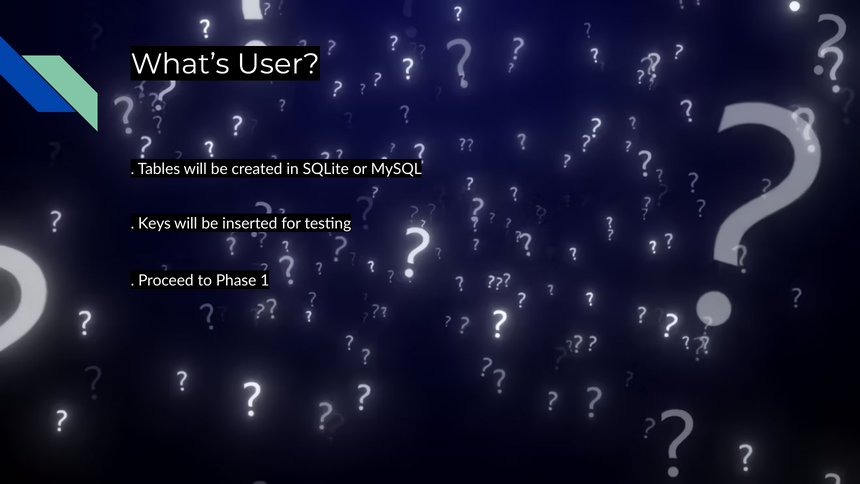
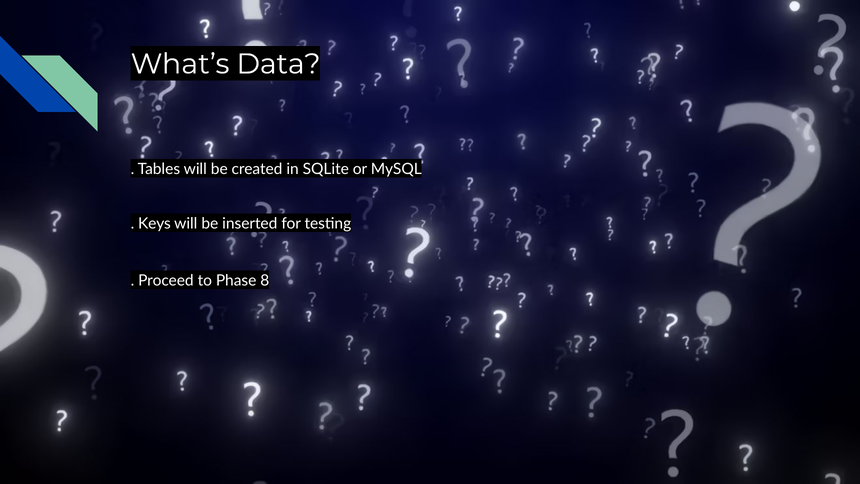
User: User -> Data (279, 64)
1: 1 -> 8 (265, 280)
